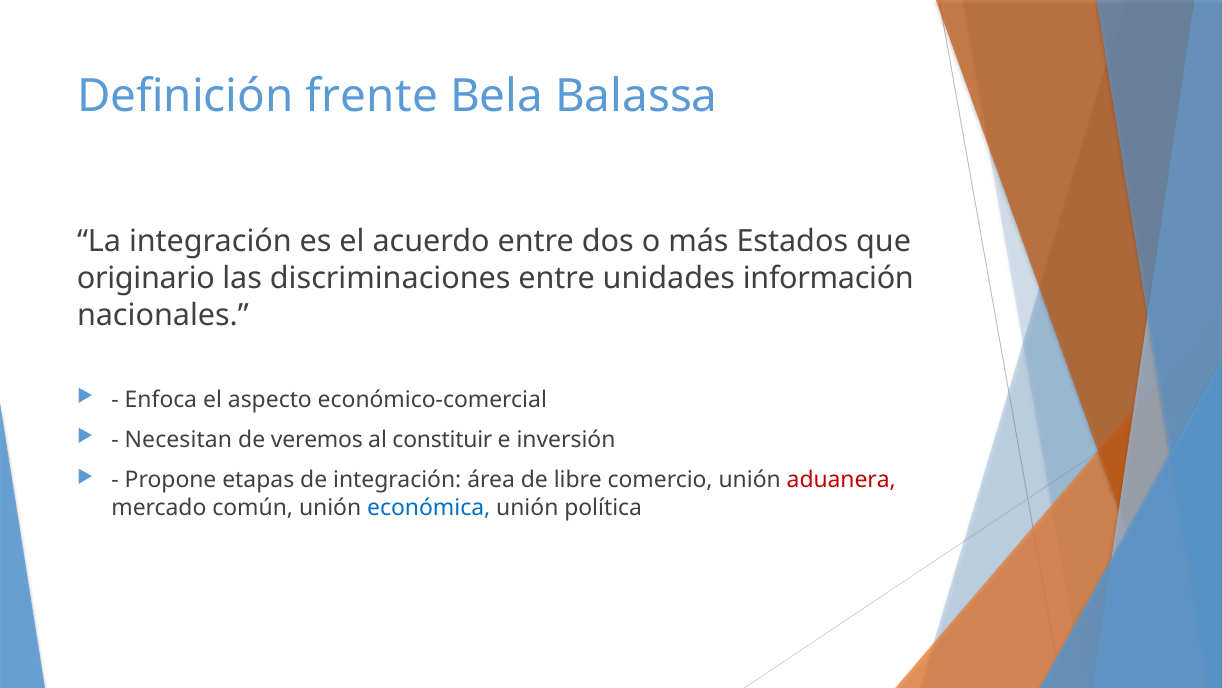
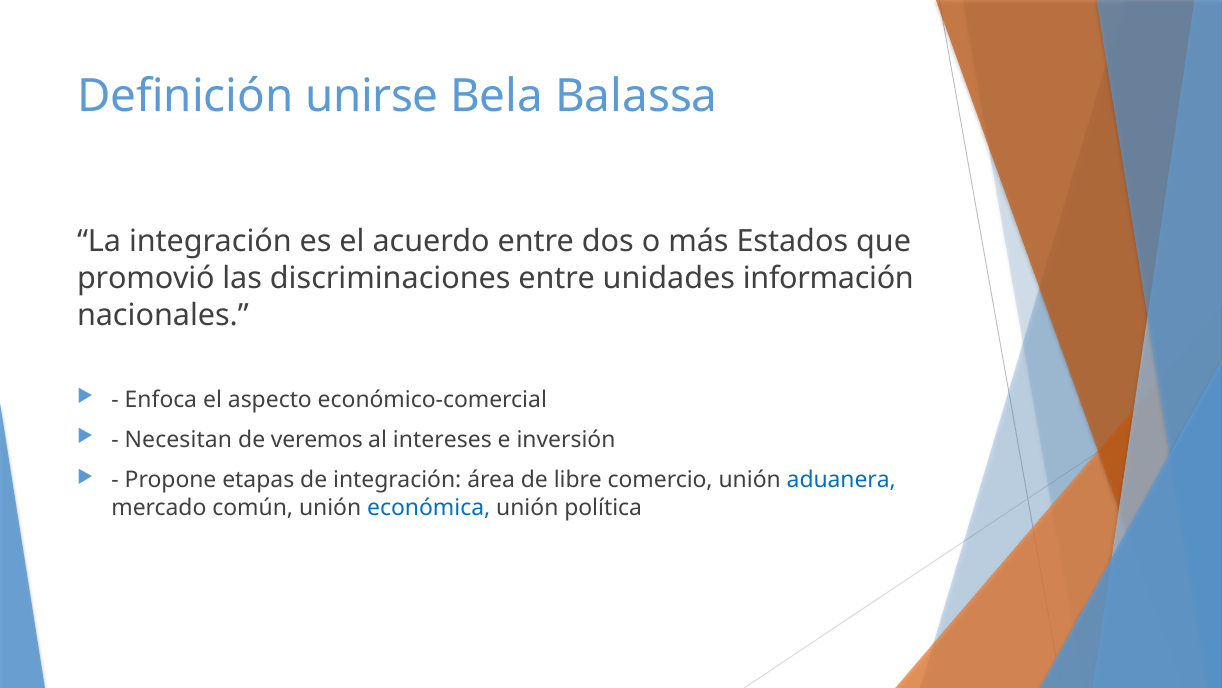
frente: frente -> unirse (372, 96)
originario: originario -> promovió (146, 278)
constituir: constituir -> intereses (442, 440)
aduanera colour: red -> blue (841, 480)
